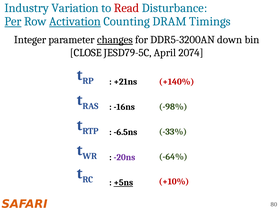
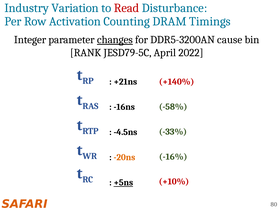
Per underline: present -> none (13, 21)
Activation underline: present -> none (75, 21)
down: down -> cause (230, 40)
CLOSE: CLOSE -> RANK (86, 53)
2074: 2074 -> 2022 (191, 53)
-98%: -98% -> -58% (173, 107)
-6.5ns: -6.5ns -> -4.5ns (125, 132)
-64%: -64% -> -16% (173, 157)
-20ns colour: purple -> orange (124, 157)
